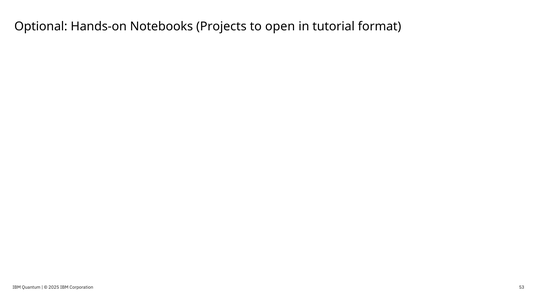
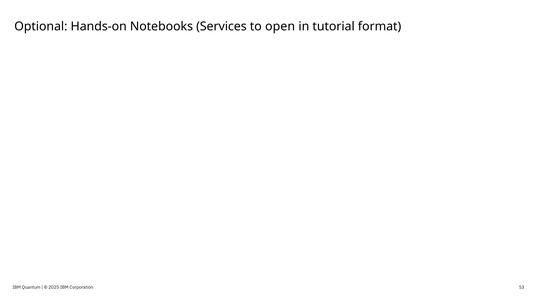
Projects: Projects -> Services (221, 26)
